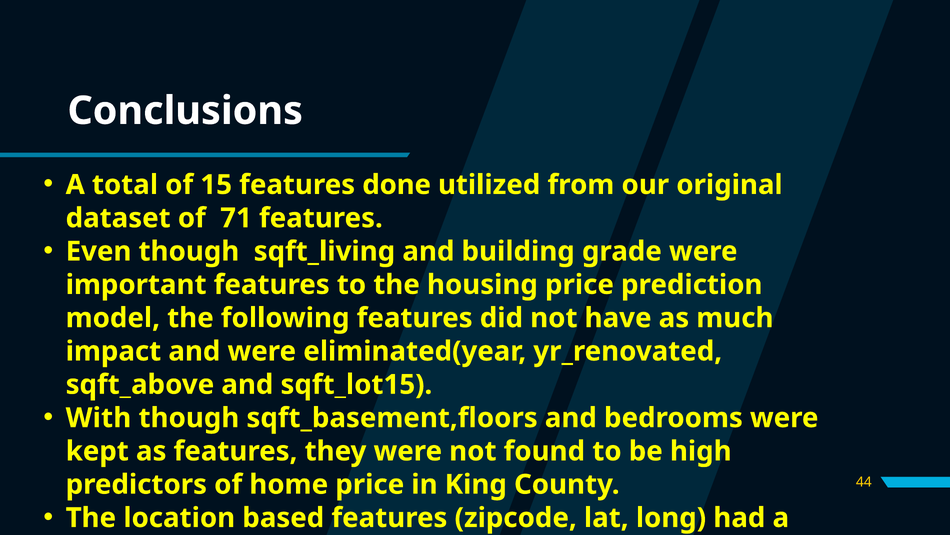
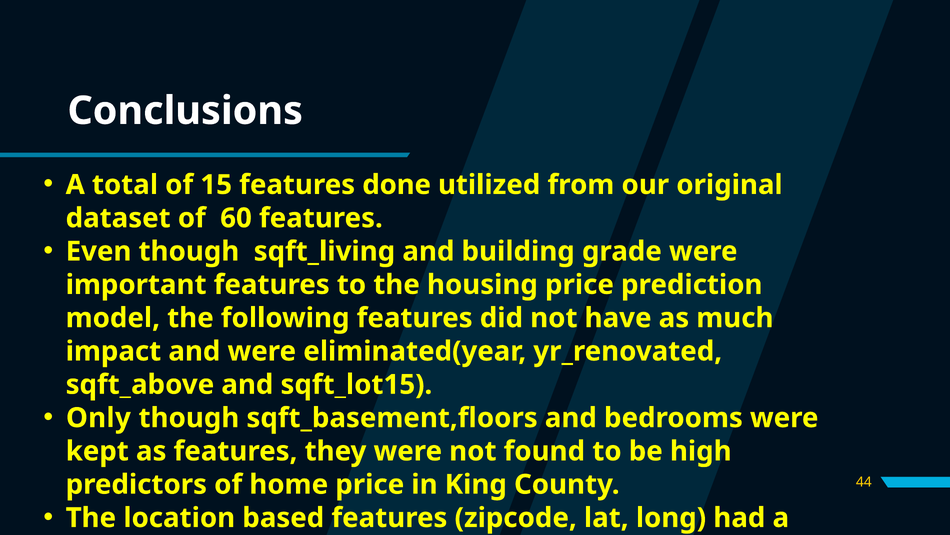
71: 71 -> 60 (236, 218)
With: With -> Only (98, 417)
